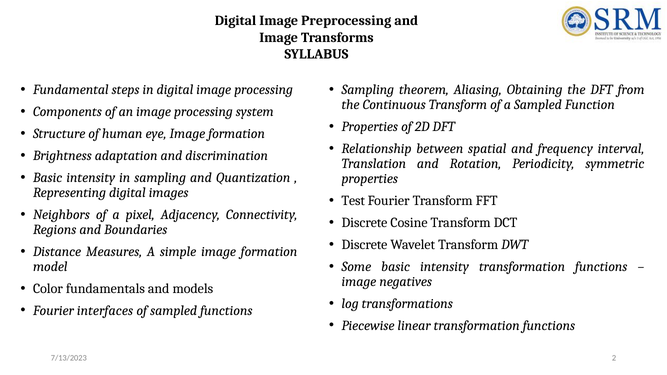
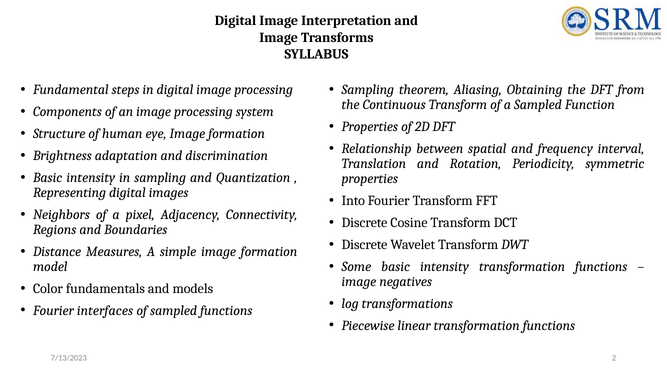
Preprocessing: Preprocessing -> Interpretation (346, 21)
Test: Test -> Into (353, 201)
